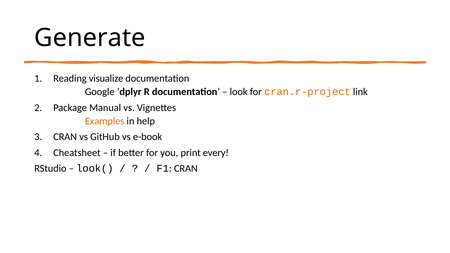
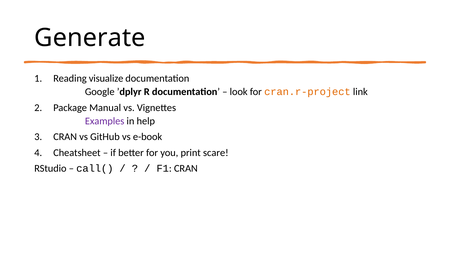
Examples colour: orange -> purple (105, 121)
every: every -> scare (216, 153)
look(: look( -> call( (95, 169)
